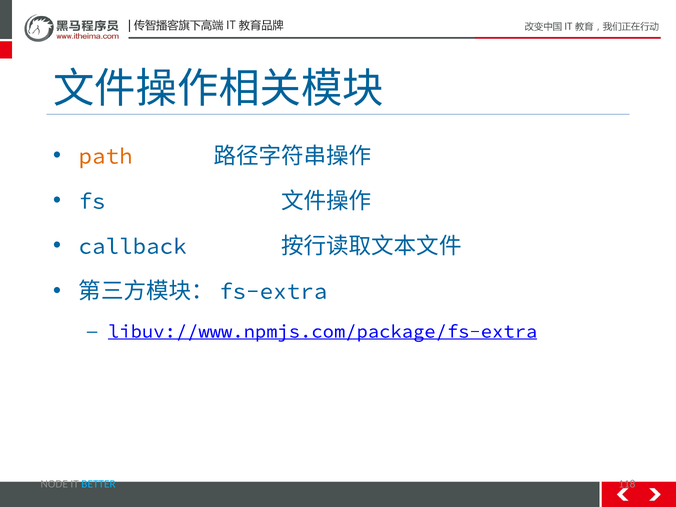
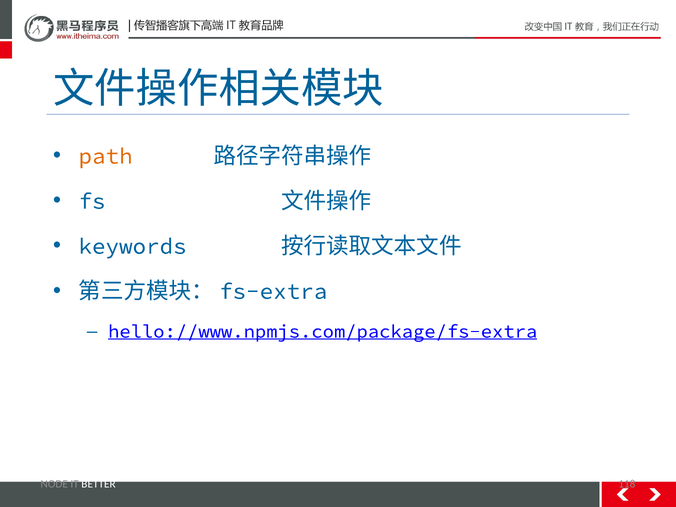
callback: callback -> keywords (133, 246)
libuv://www.npmjs.com/package/fs-extra: libuv://www.npmjs.com/package/fs-extra -> hello://www.npmjs.com/package/fs-extra (323, 331)
BETTER colour: light blue -> white (99, 484)
